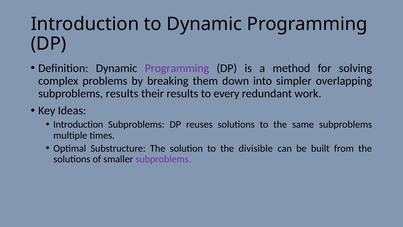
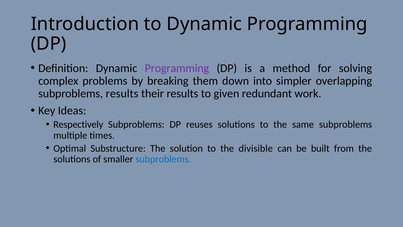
every: every -> given (226, 94)
Introduction: Introduction -> Respectively (78, 124)
subproblems colour: purple -> blue (163, 159)
